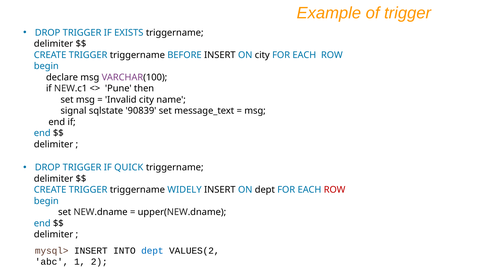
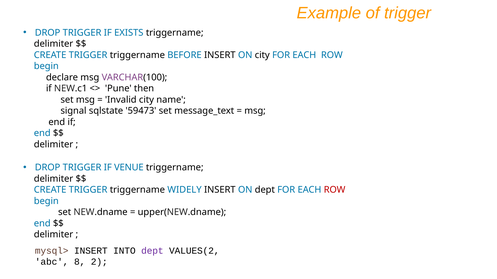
90839: 90839 -> 59473 (141, 111)
QUICK: QUICK -> VENUE (129, 168)
dept colour: blue -> purple (152, 251)
1: 1 -> 8 (80, 262)
